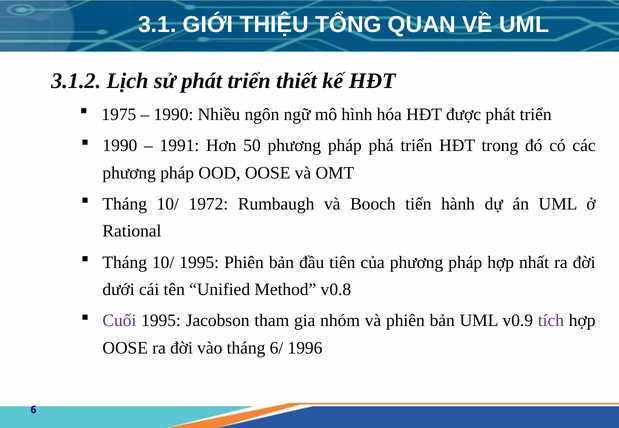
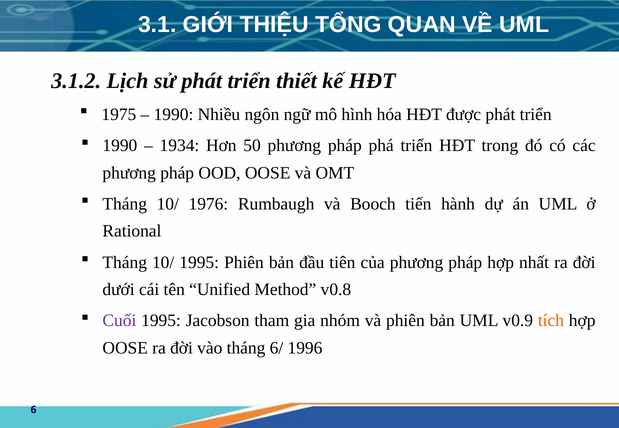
1991: 1991 -> 1934 (179, 146)
1972: 1972 -> 1976 (208, 204)
tích colour: purple -> orange (551, 321)
